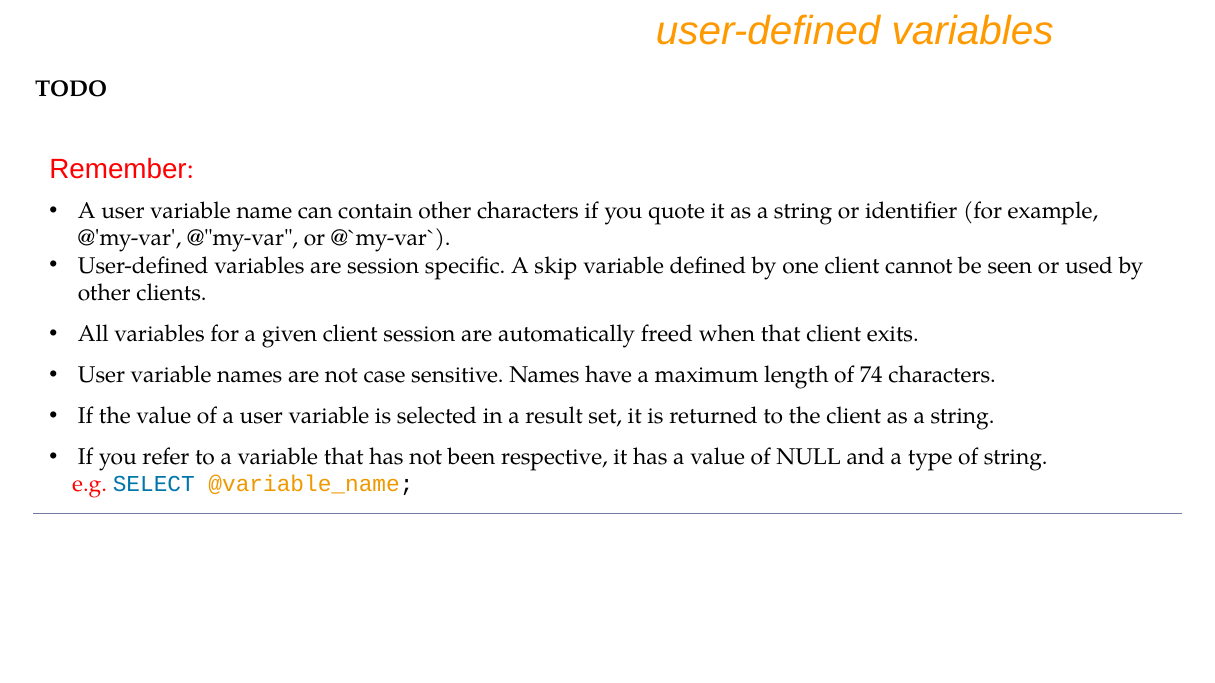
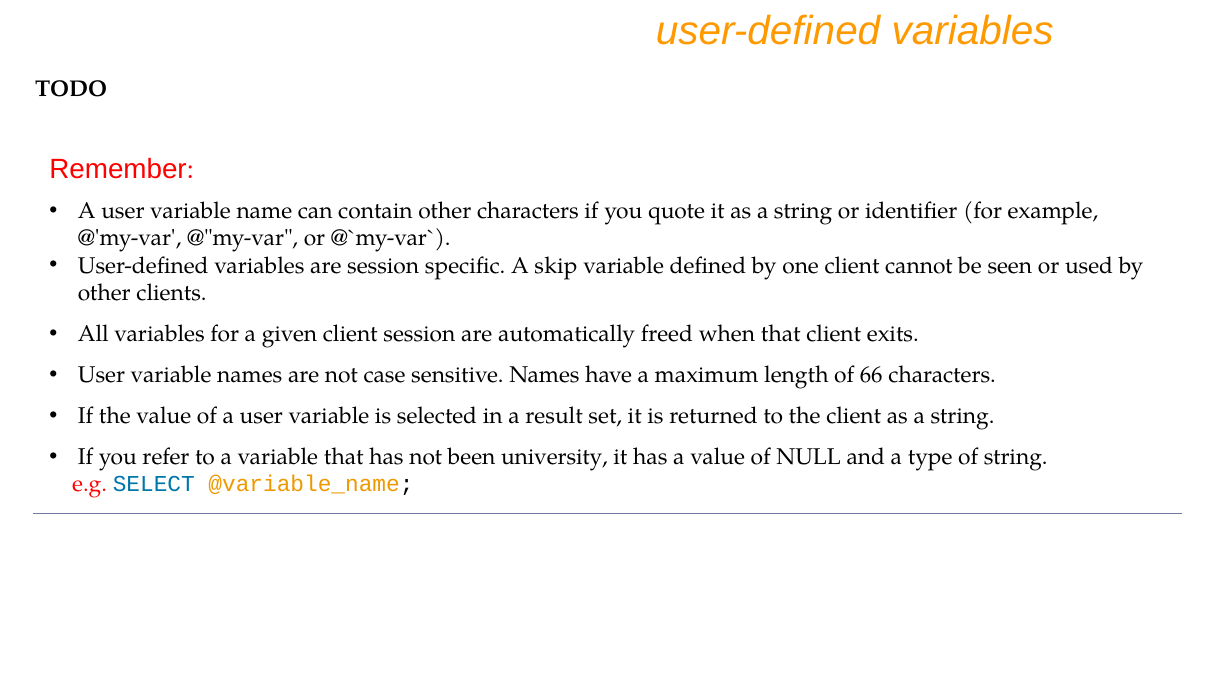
74: 74 -> 66 (871, 375)
respective: respective -> university (555, 457)
